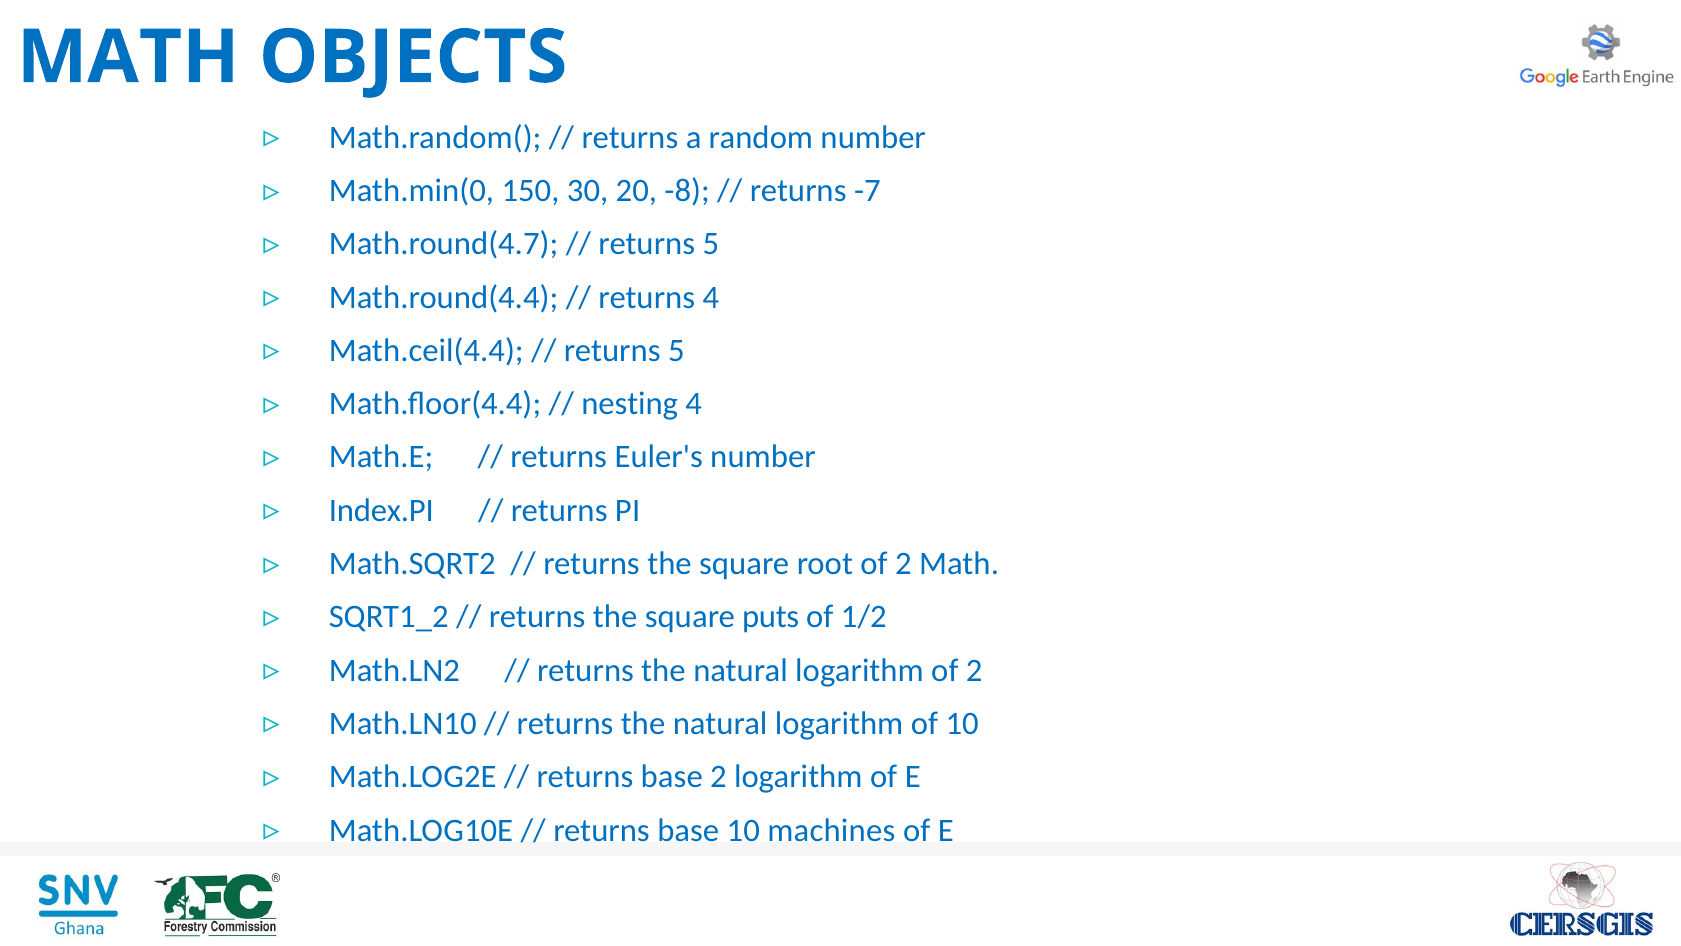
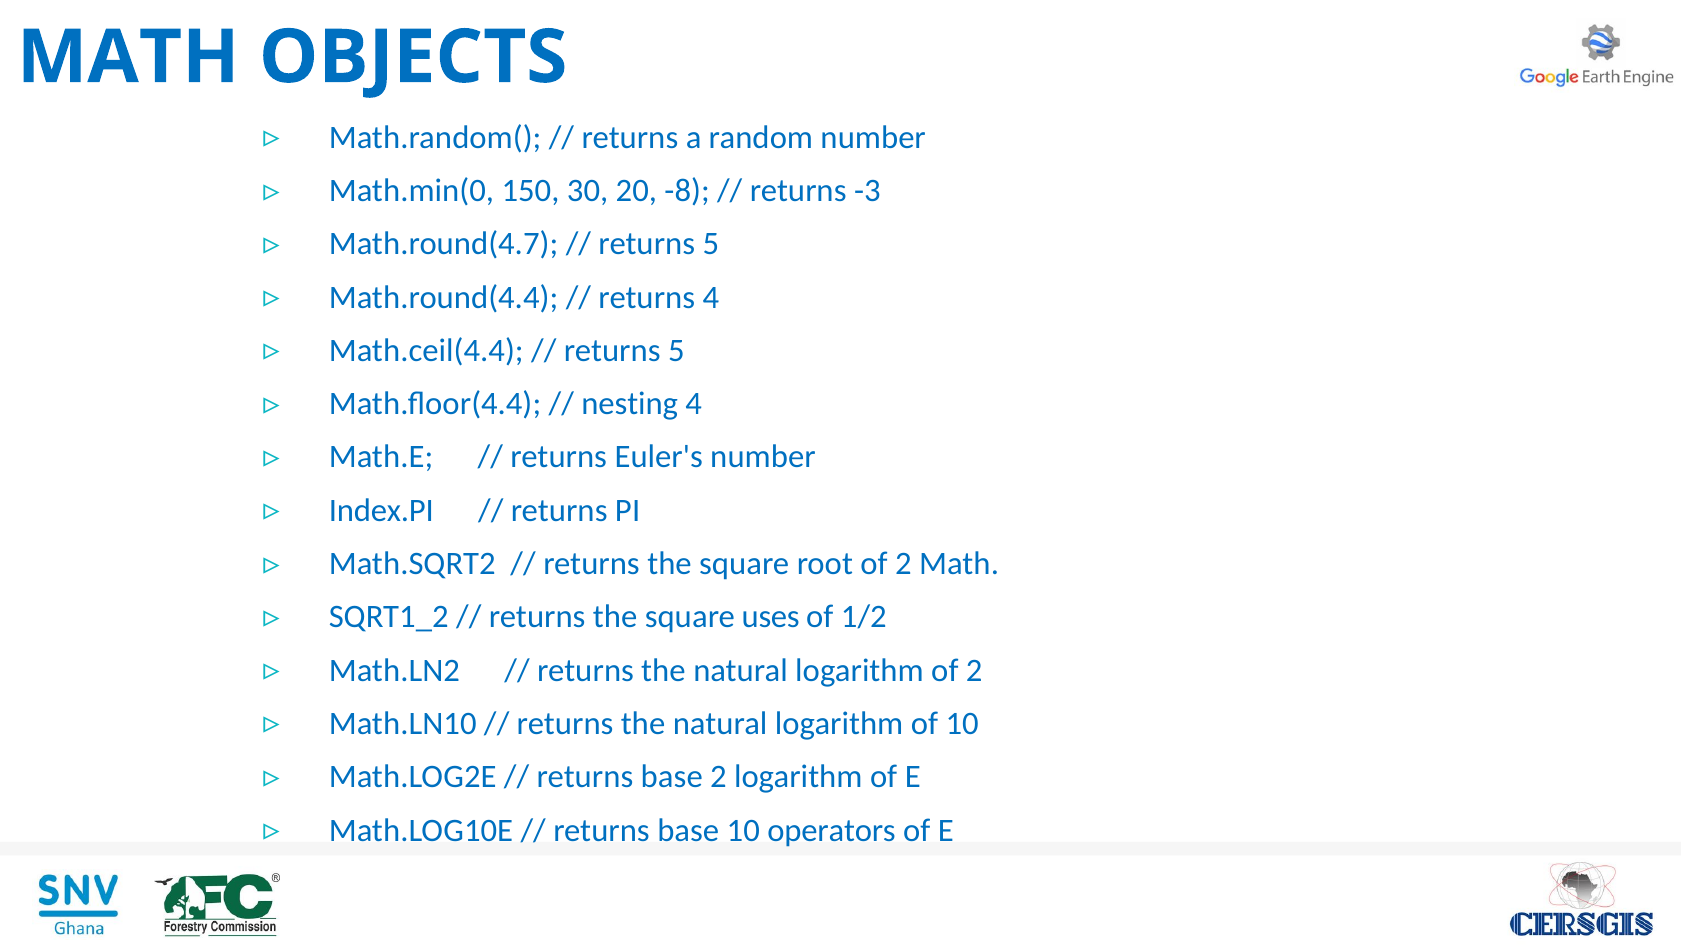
-7: -7 -> -3 (867, 191)
puts: puts -> uses (771, 617)
machines: machines -> operators (832, 830)
